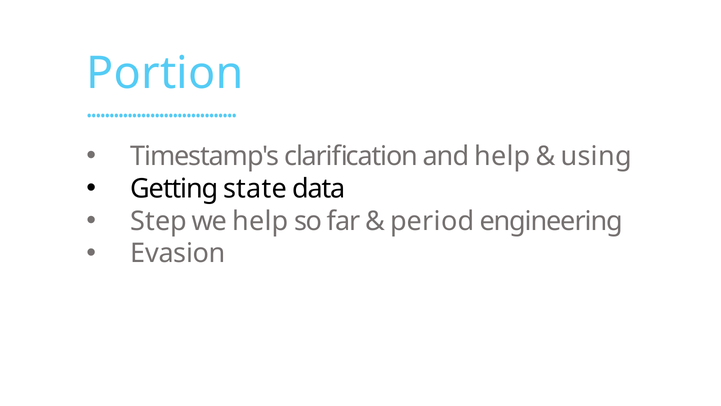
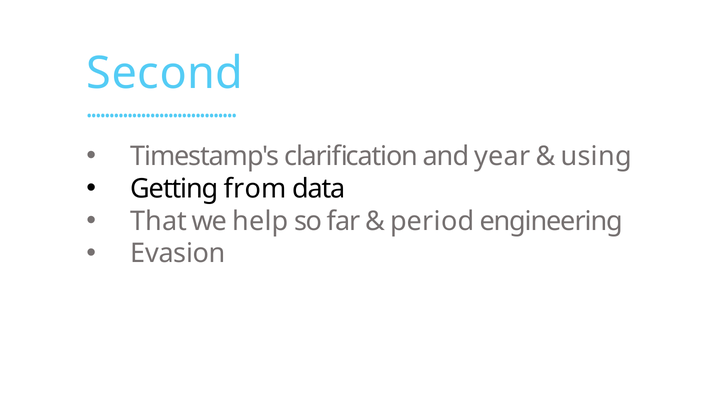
Portion: Portion -> Second (165, 73)
and help: help -> year (502, 156)
state: state -> from (255, 188)
Step: Step -> That (159, 221)
